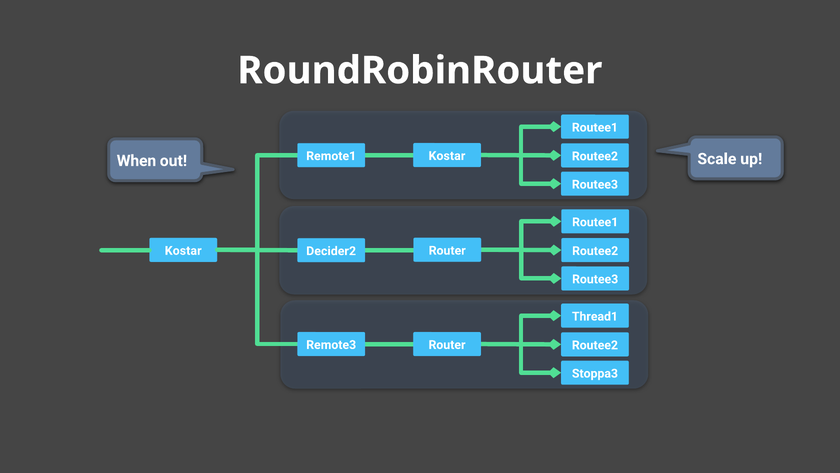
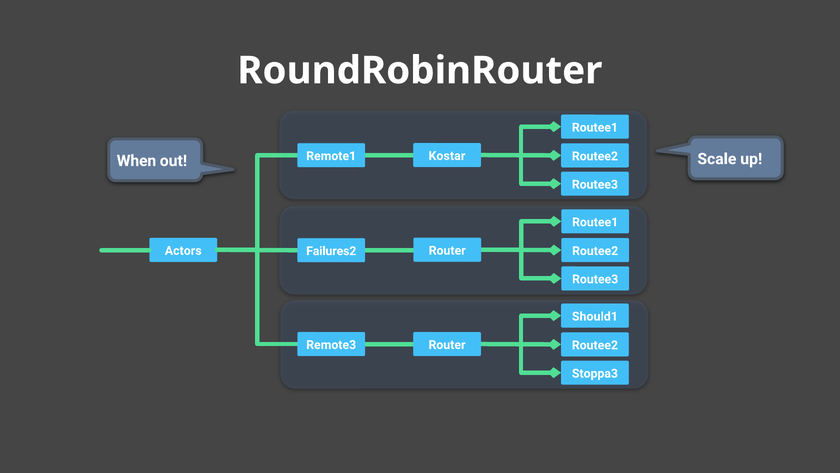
Kostar: Kostar -> Actors (183, 250)
Decider2: Decider2 -> Failures2 (331, 251)
Thread1: Thread1 -> Should1 (595, 316)
